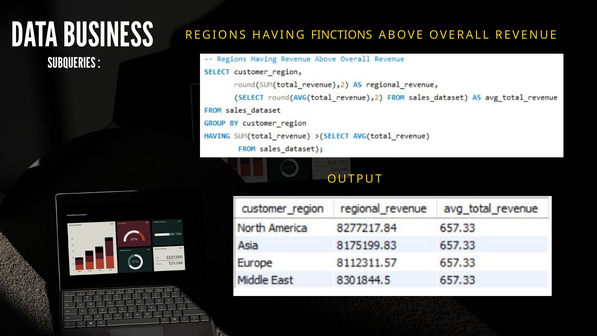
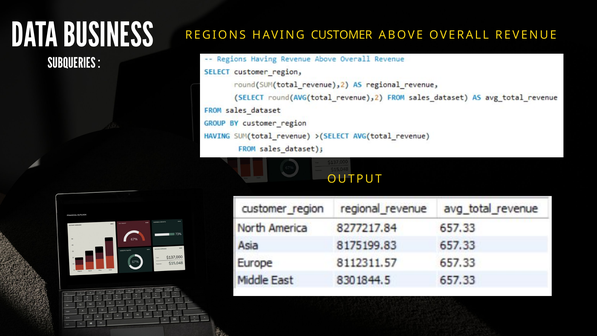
FINCTIONS: FINCTIONS -> CUSTOMER (342, 35)
